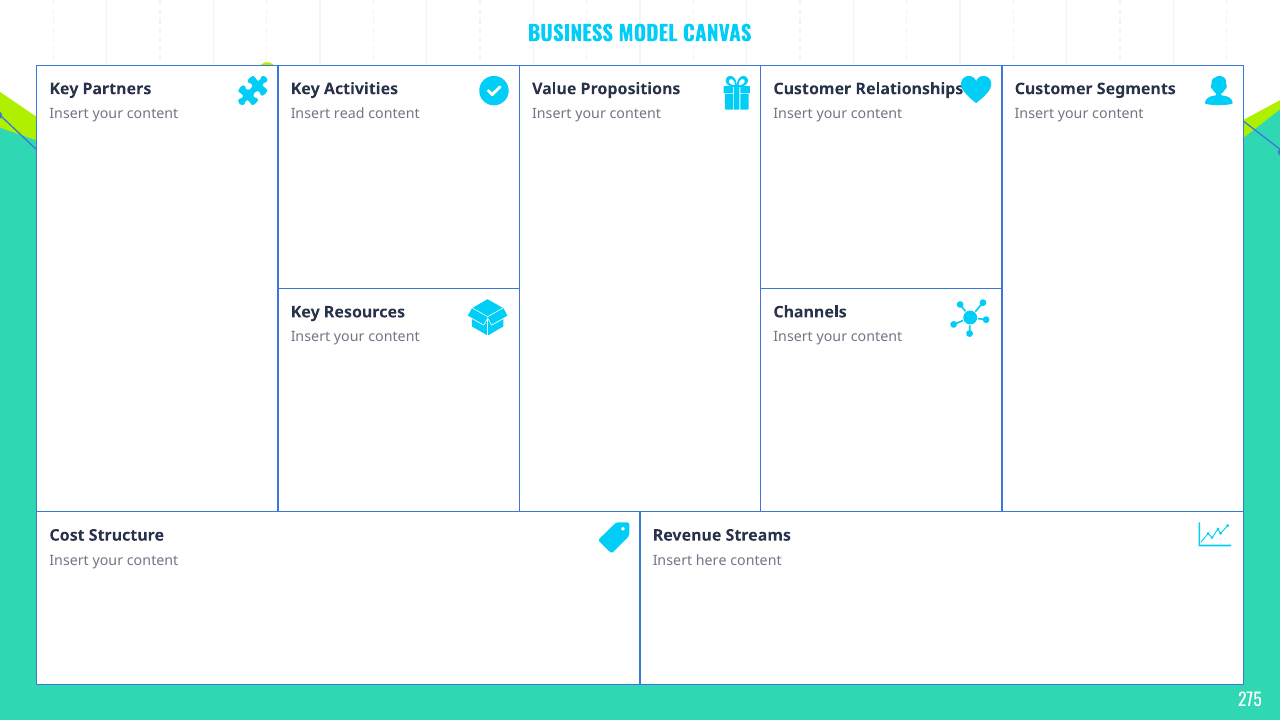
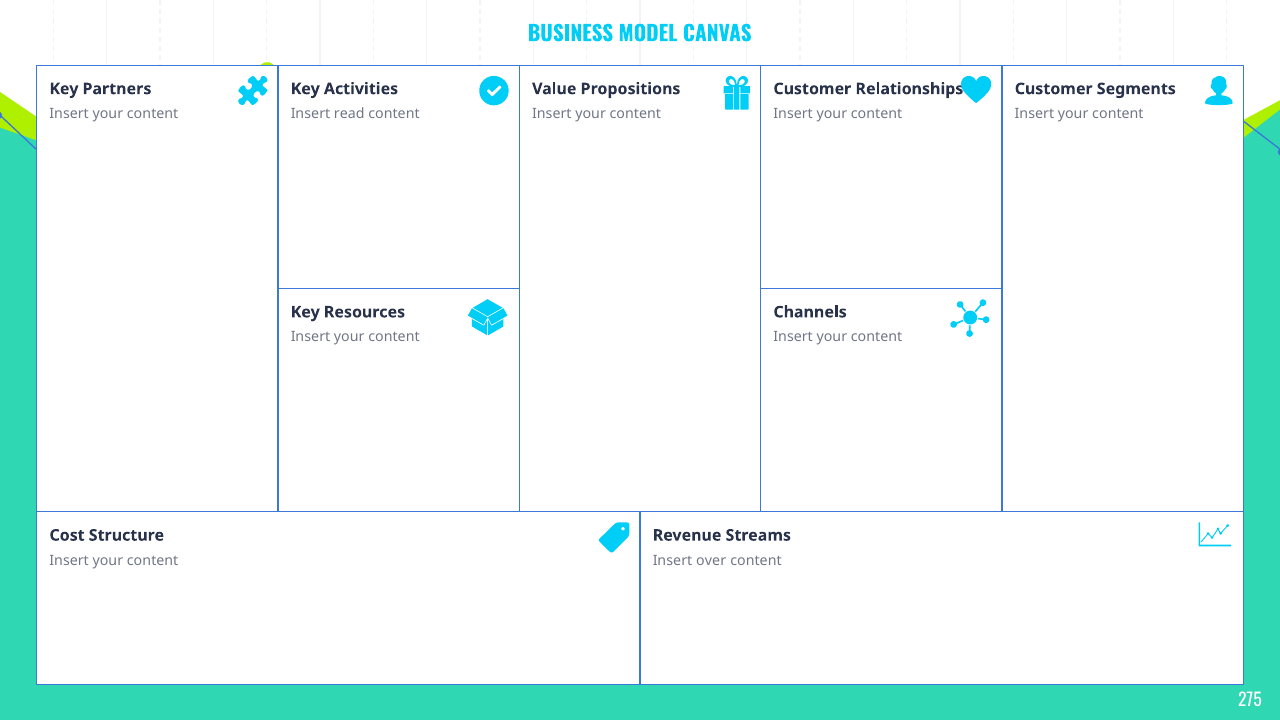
here: here -> over (711, 561)
